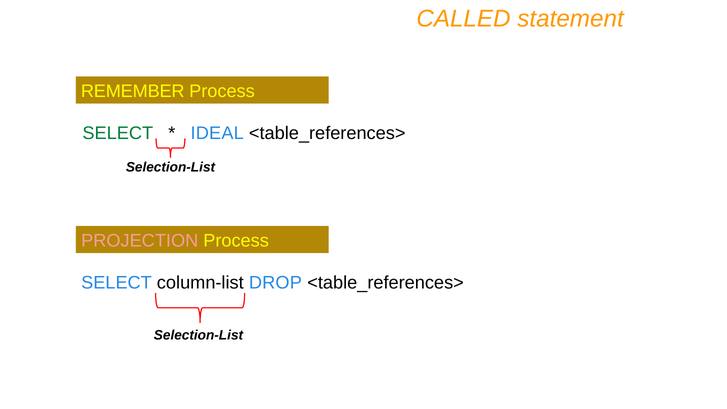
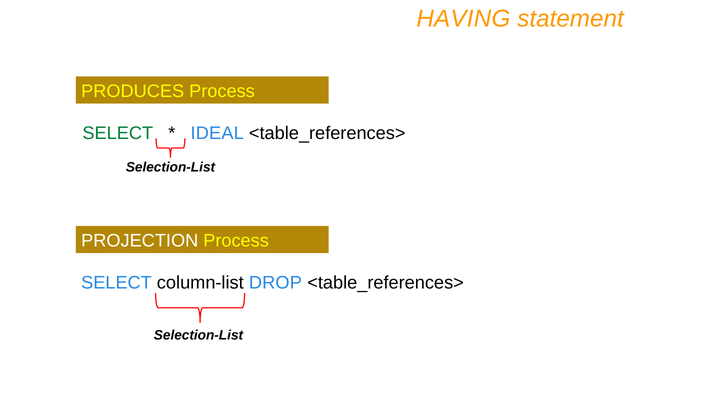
CALLED: CALLED -> HAVING (463, 19)
REMEMBER: REMEMBER -> PRODUCES (133, 91)
PROJECTION colour: pink -> white (140, 241)
